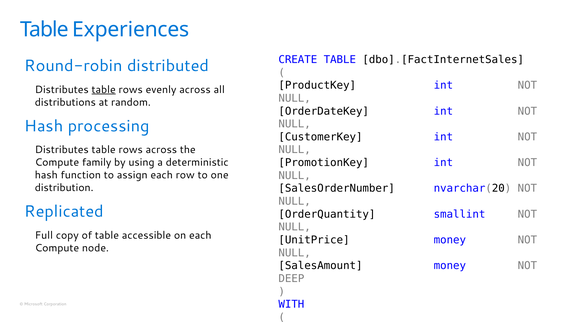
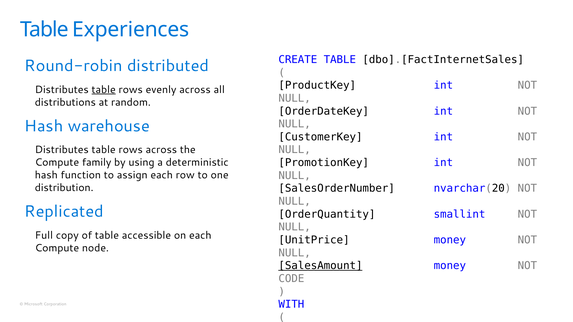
processing: processing -> warehouse (109, 126)
SalesAmount underline: none -> present (320, 266)
DEEP: DEEP -> CODE (291, 279)
